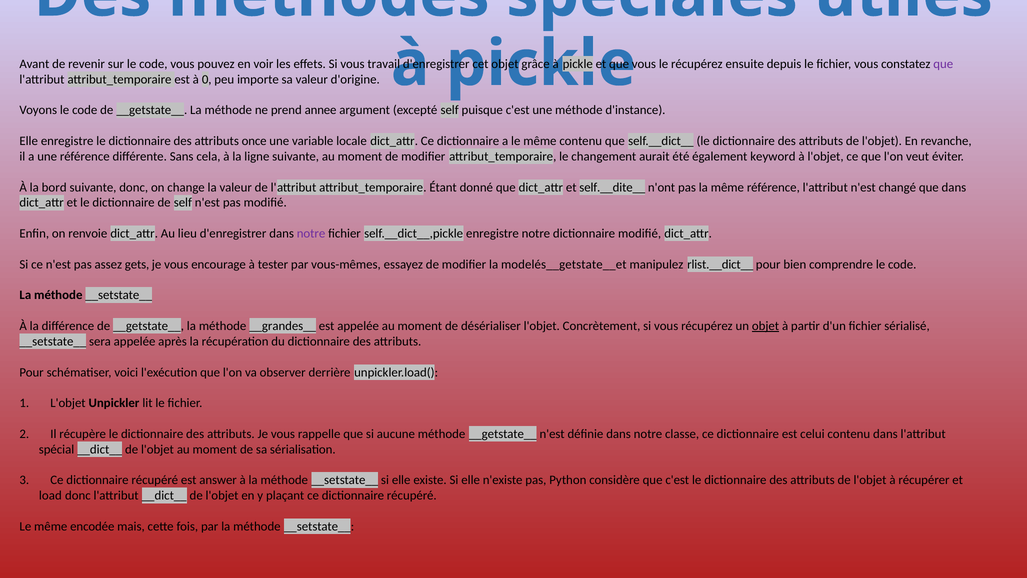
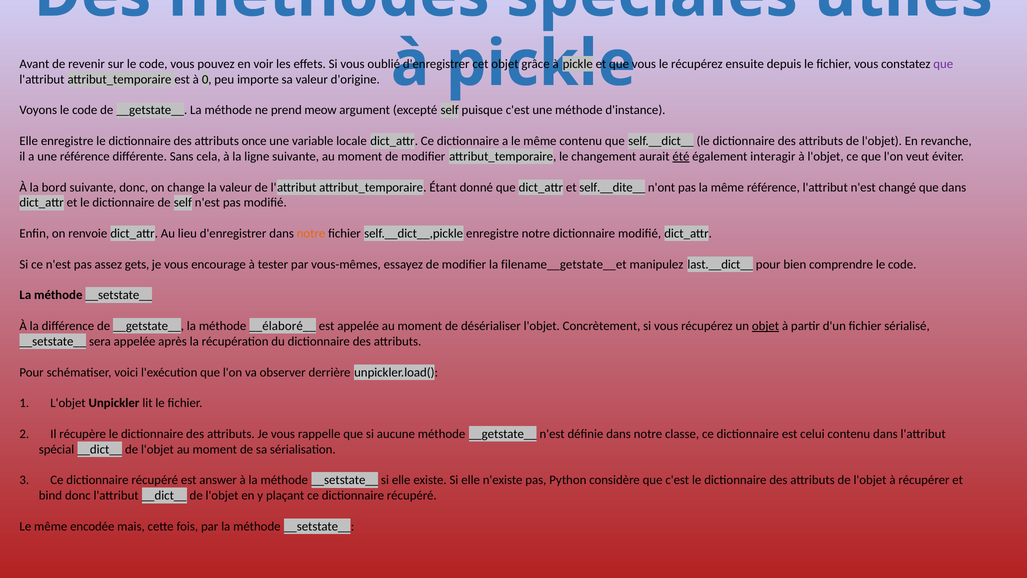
travail: travail -> oublié (384, 64)
annee: annee -> meow (321, 110)
été underline: none -> present (681, 156)
keyword: keyword -> interagir (773, 156)
notre colour: purple -> orange (311, 233)
modelés__getstate__et: modelés__getstate__et -> filename__getstate__et (564, 264)
rlist.__dict__: rlist.__dict__ -> last.__dict__ (720, 264)
__grandes__: __grandes__ -> __élaboré__ (283, 326)
load: load -> bind (50, 495)
